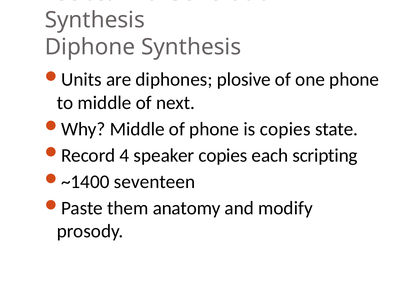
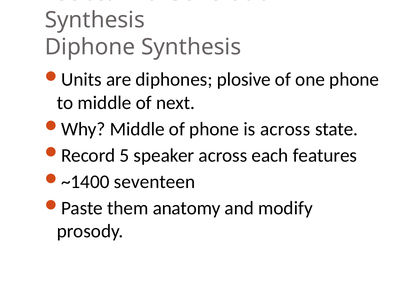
is copies: copies -> across (285, 129)
4: 4 -> 5 (124, 155)
speaker copies: copies -> across (223, 155)
scripting: scripting -> features (325, 155)
